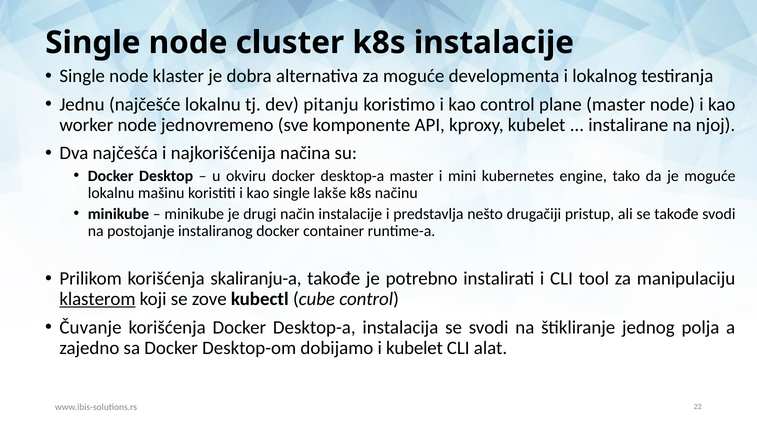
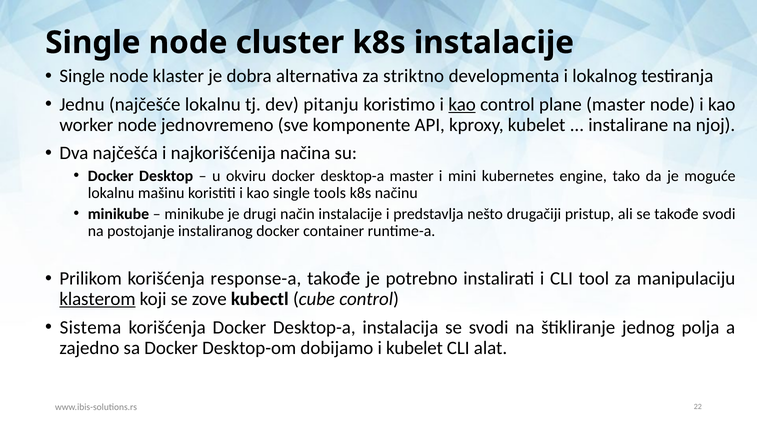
za moguće: moguće -> striktno (414, 76)
kao underline: none -> present (462, 104)
lakše: lakše -> tools (330, 193)
skaliranju-a: skaliranju-a -> response-a (256, 278)
Čuvanje: Čuvanje -> Sistema (90, 327)
